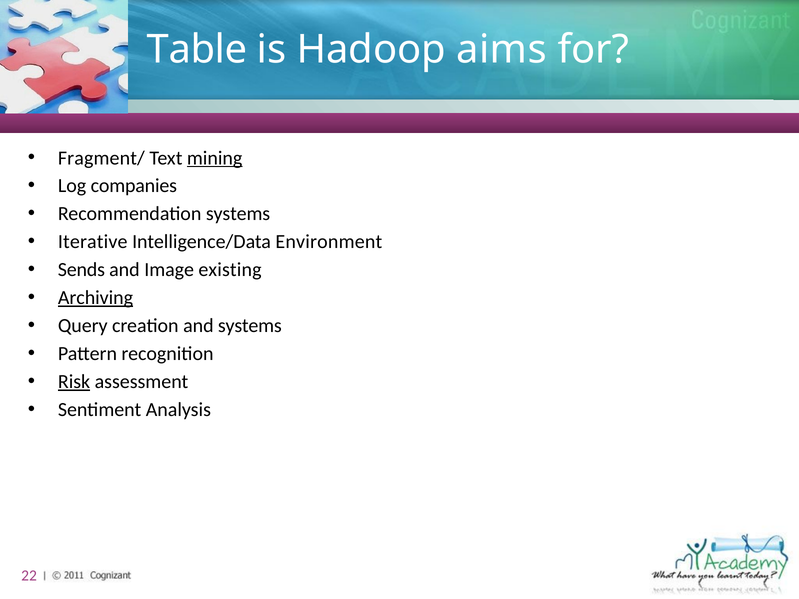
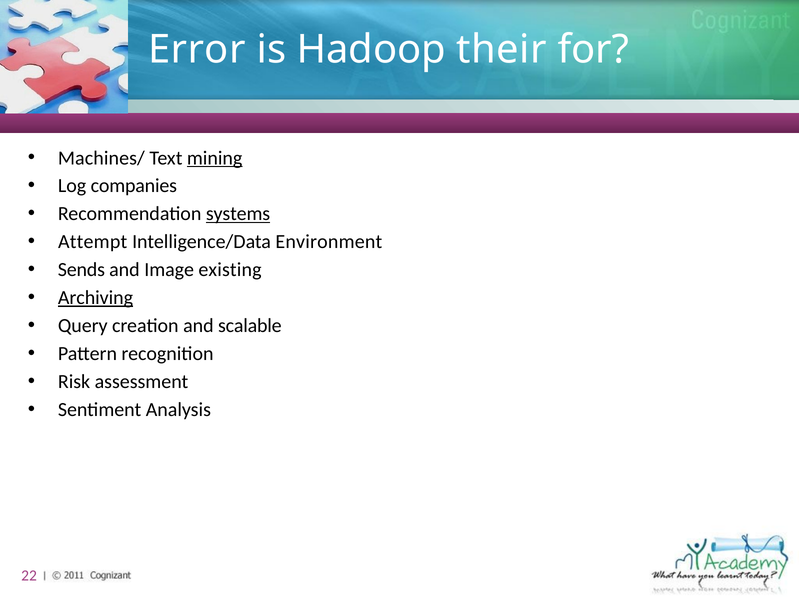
Table: Table -> Error (197, 49)
aims: aims -> their (501, 49)
Fragment/: Fragment/ -> Machines/ (101, 158)
systems underline: none -> present (238, 214)
Iterative: Iterative -> Attempt (93, 242)
and systems: systems -> scalable (250, 326)
Risk underline: present -> none (74, 382)
